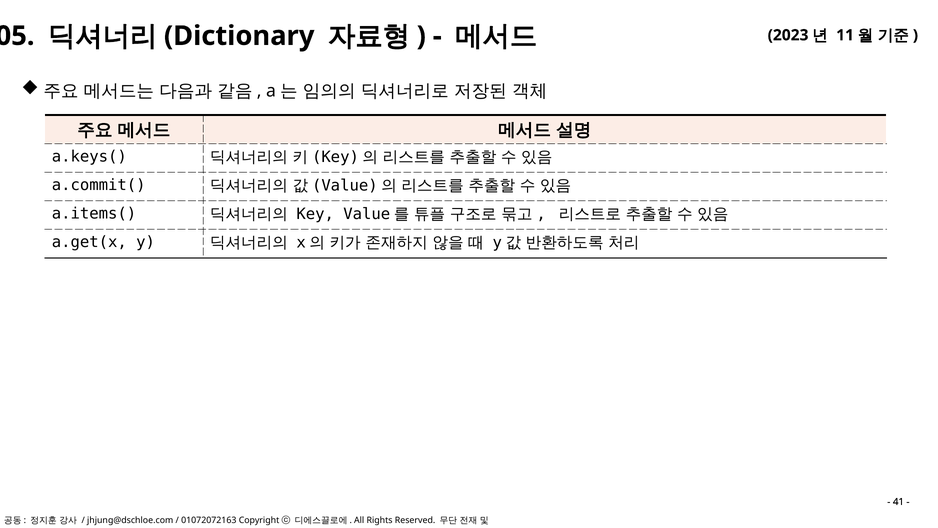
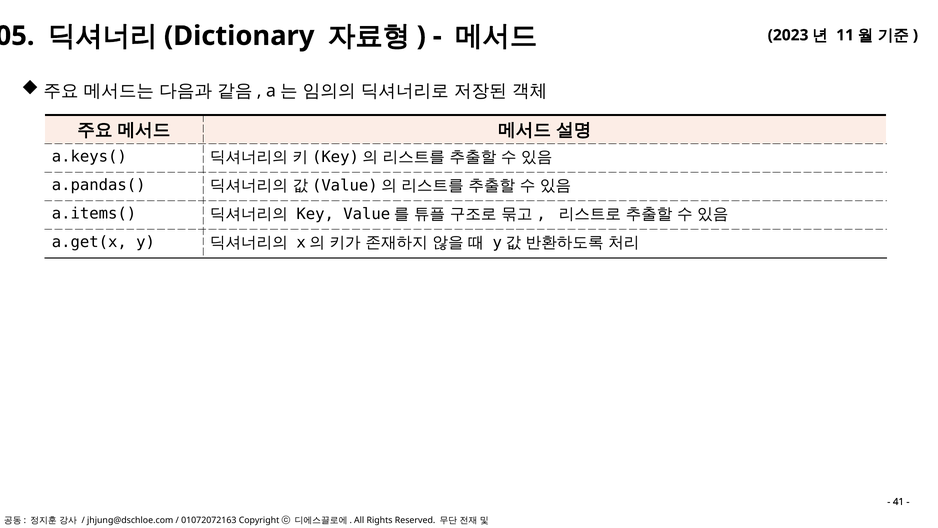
a.commit(: a.commit( -> a.pandas( (99, 185)
